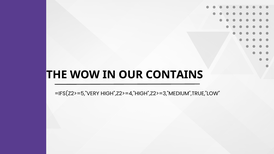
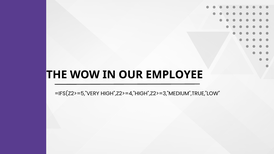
CONTAINS: CONTAINS -> EMPLOYEE (174, 75)
